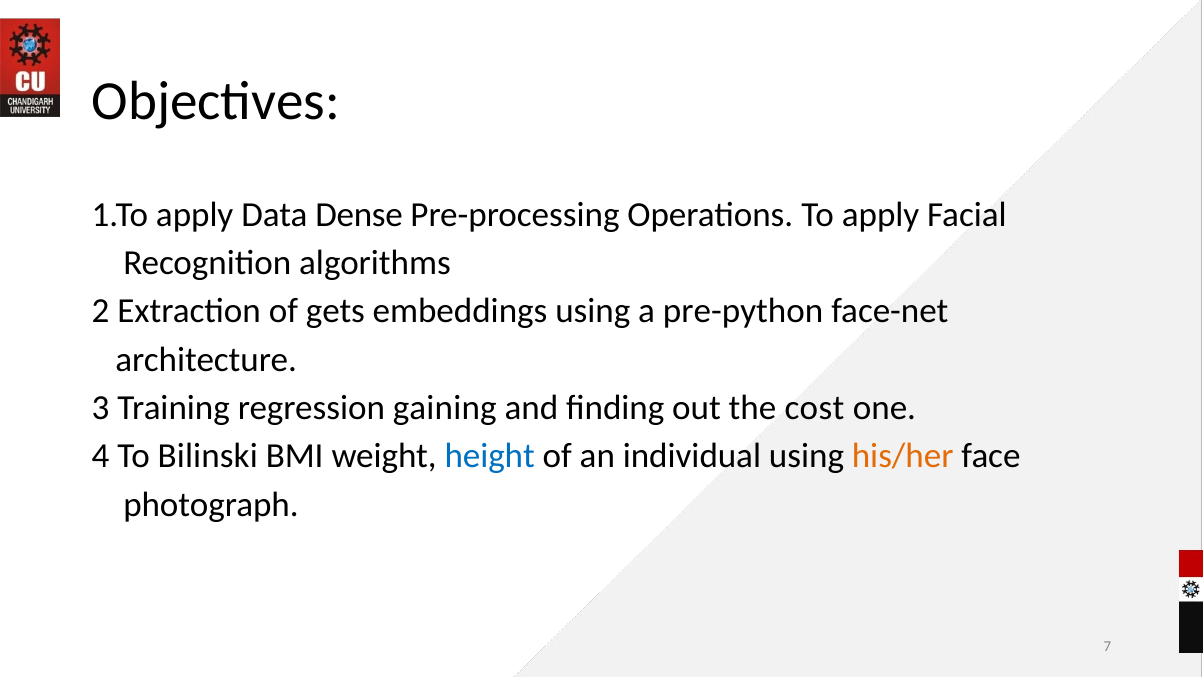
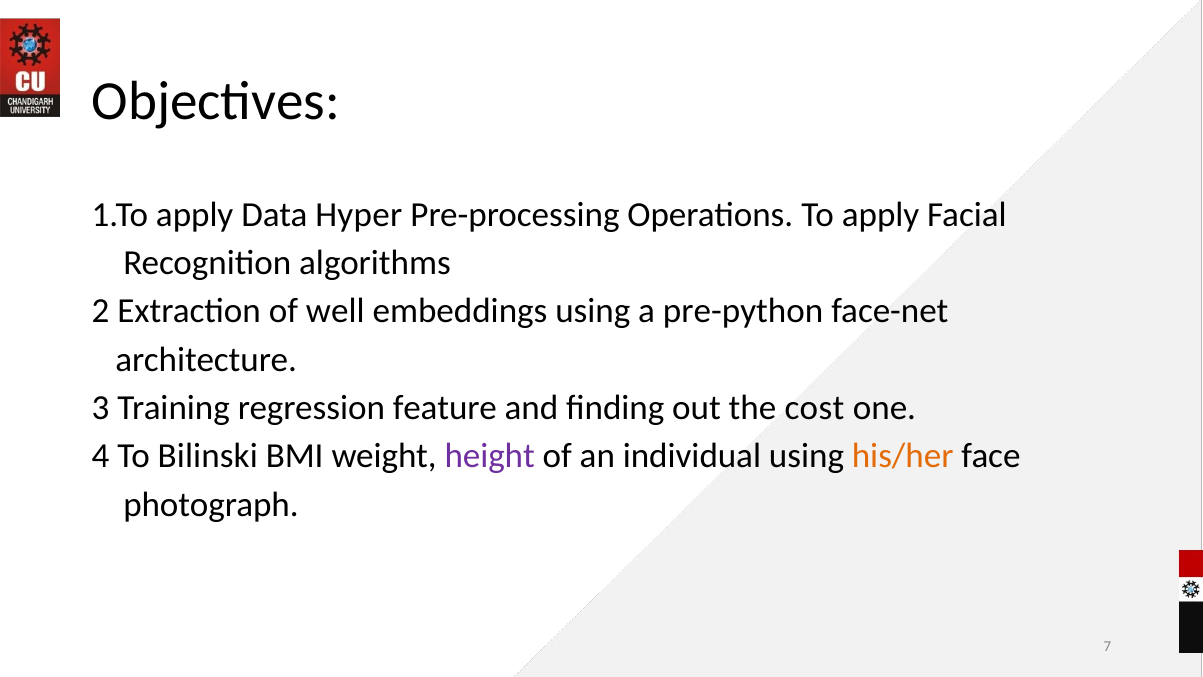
Dense: Dense -> Hyper (359, 214)
gets: gets -> well (335, 311)
gaining: gaining -> feature (445, 408)
height colour: blue -> purple (490, 456)
